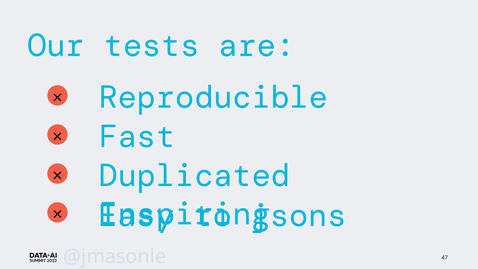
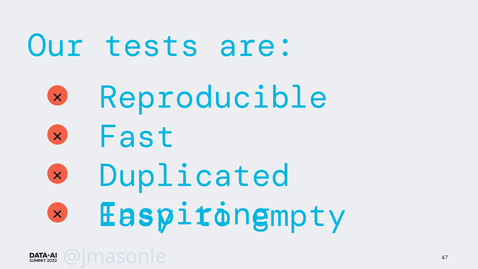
jsons: jsons -> empty (299, 216)
